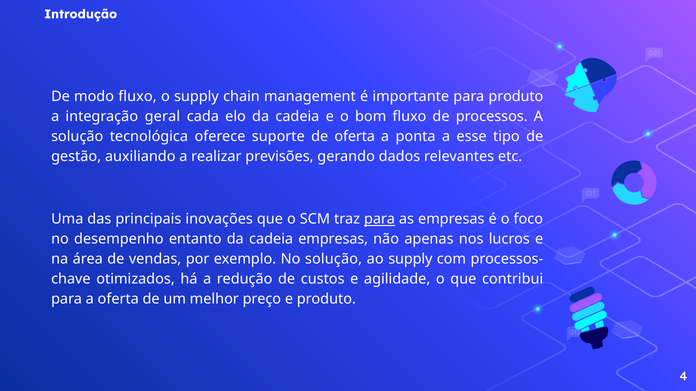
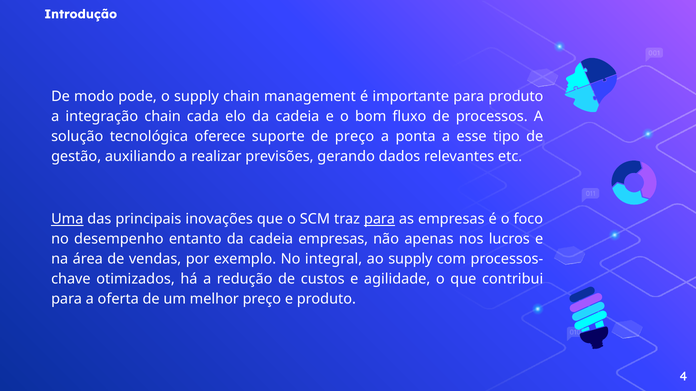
modo fluxo: fluxo -> pode (138, 97)
integração geral: geral -> chain (163, 117)
de oferta: oferta -> preço (355, 137)
Uma underline: none -> present (67, 219)
No solução: solução -> integral (334, 259)
